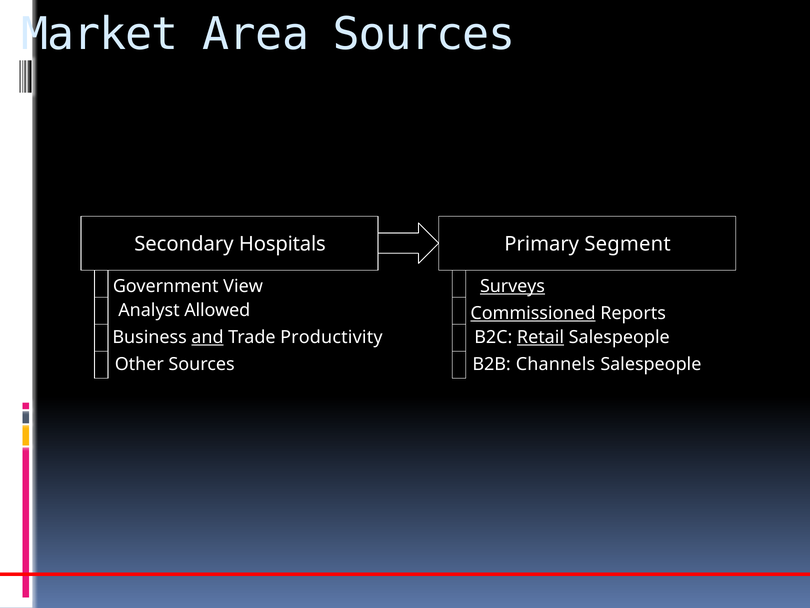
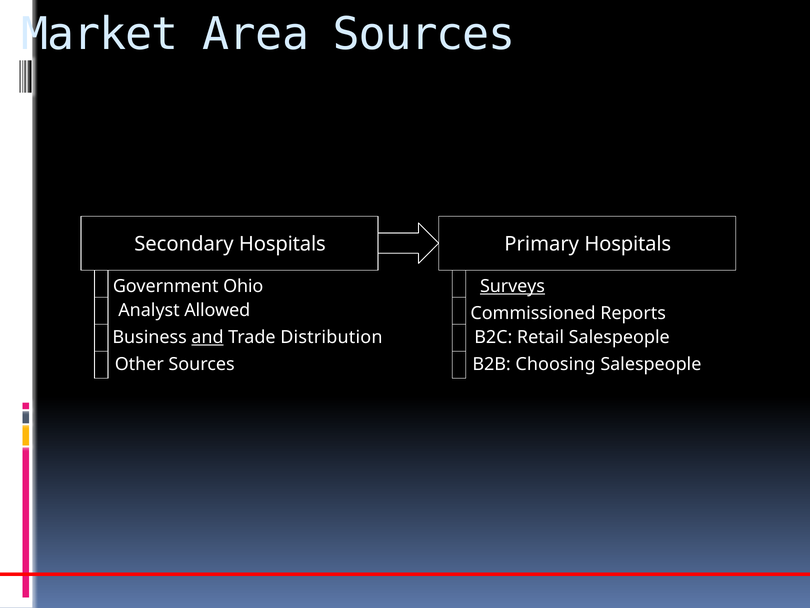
Primary Segment: Segment -> Hospitals (628, 244)
View: View -> Ohio (243, 286)
Commissioned underline: present -> none (533, 313)
Productivity: Productivity -> Distribution (331, 337)
Retail underline: present -> none (541, 337)
Channels: Channels -> Choosing (556, 364)
